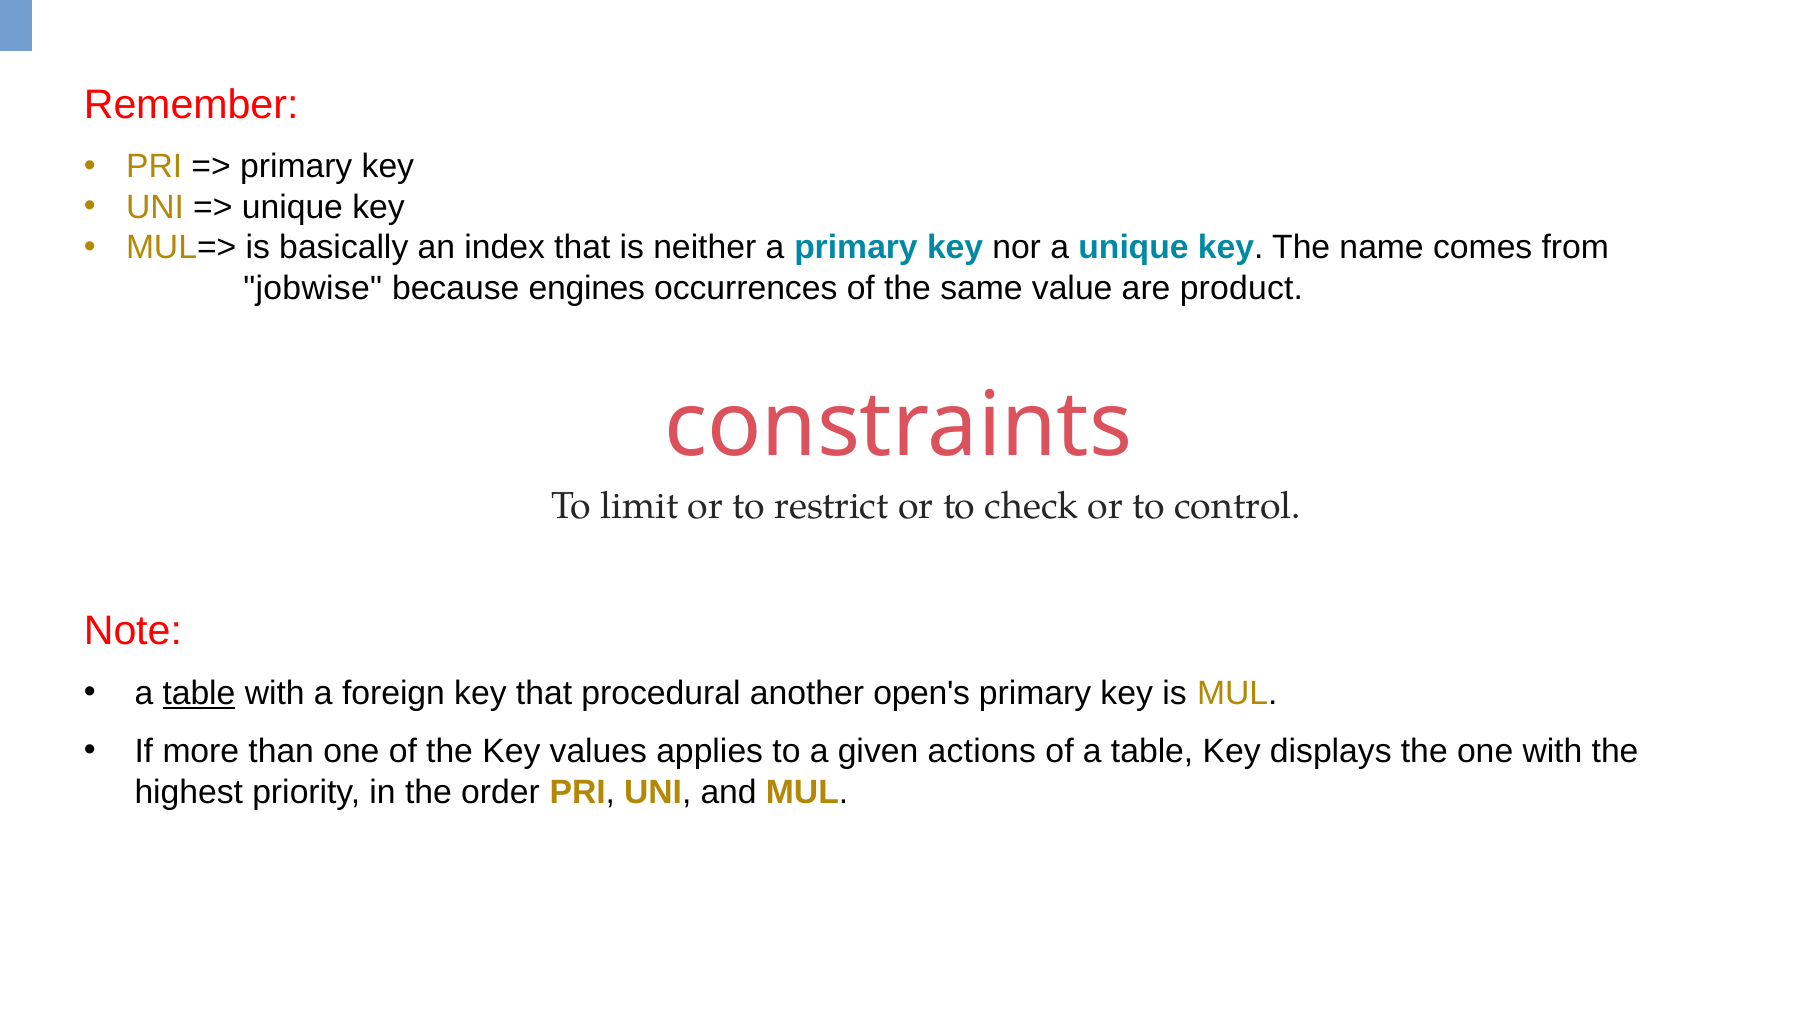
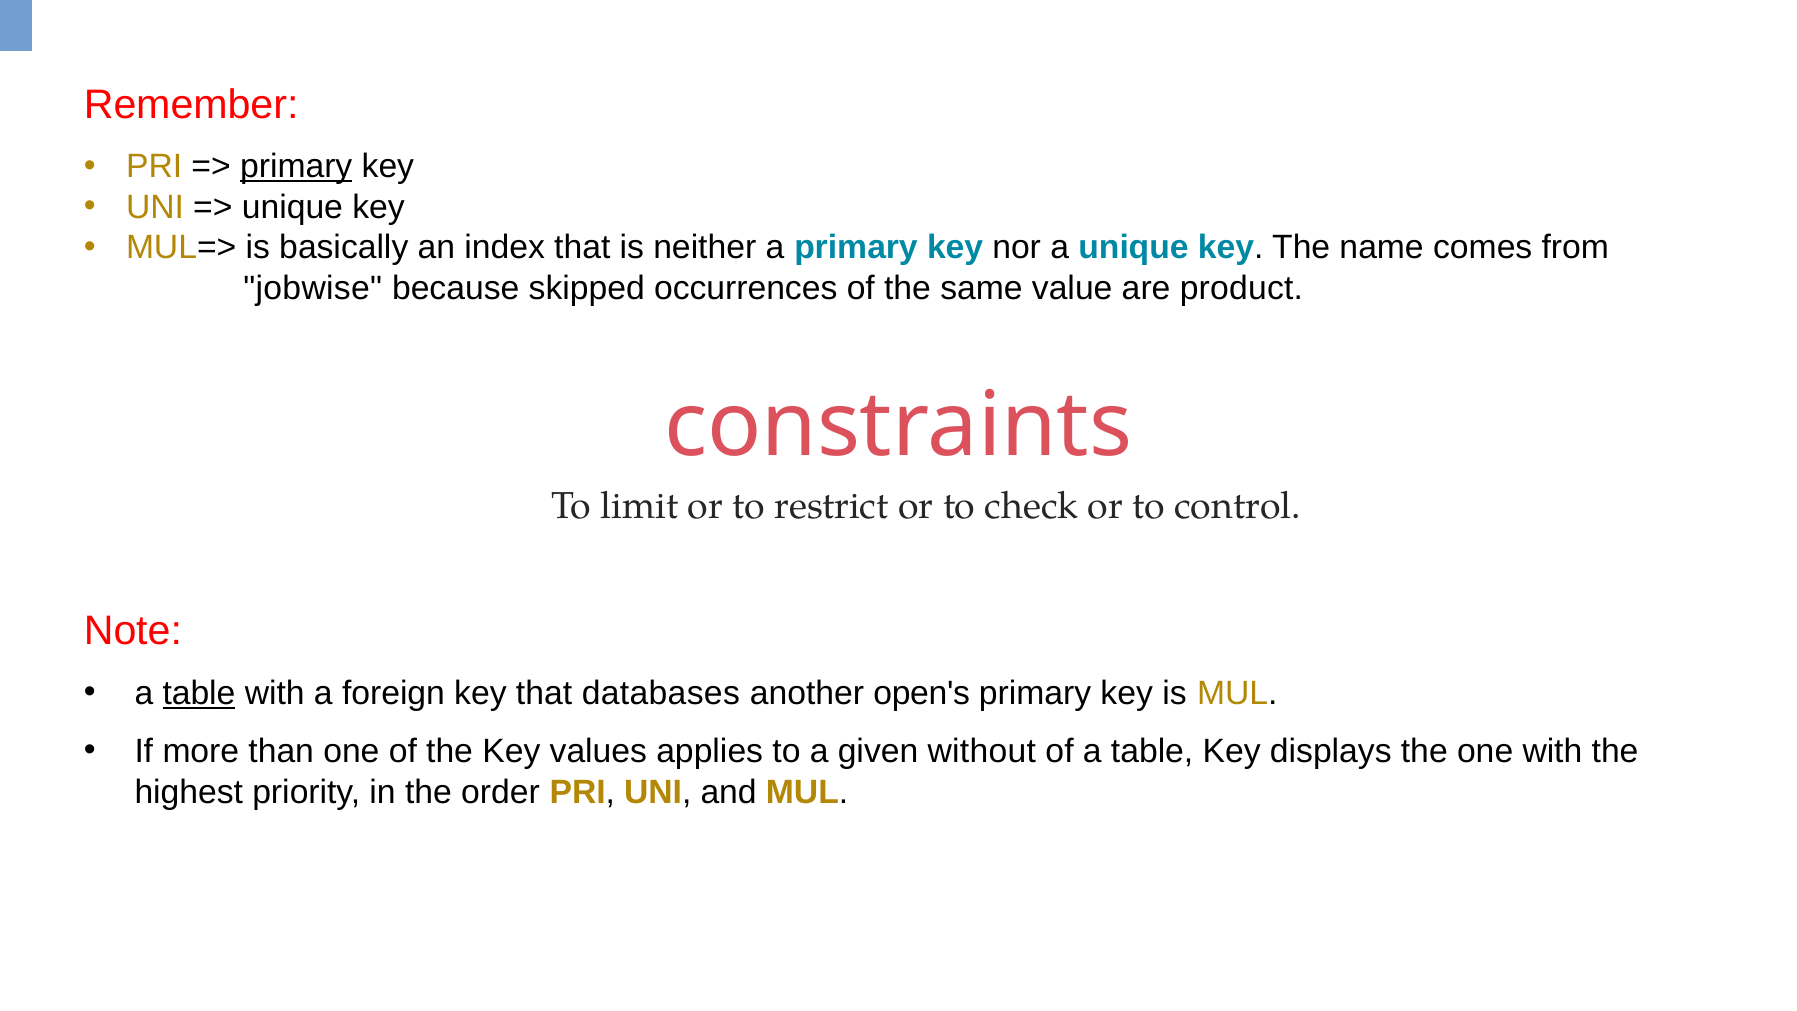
primary underline: none -> present (296, 167)
engines: engines -> skipped (587, 288)
procedural: procedural -> databases (661, 693)
actions: actions -> without (982, 751)
